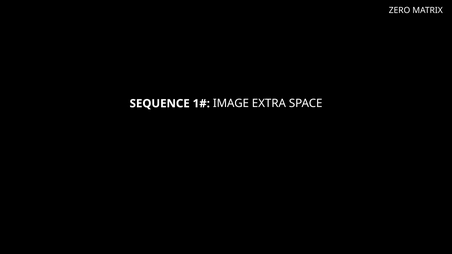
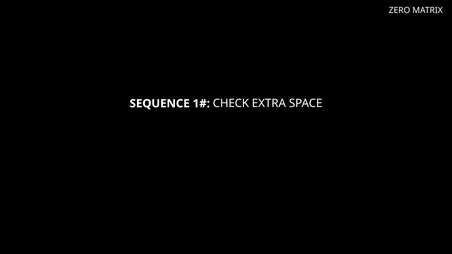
IMAGE: IMAGE -> CHECK (231, 104)
